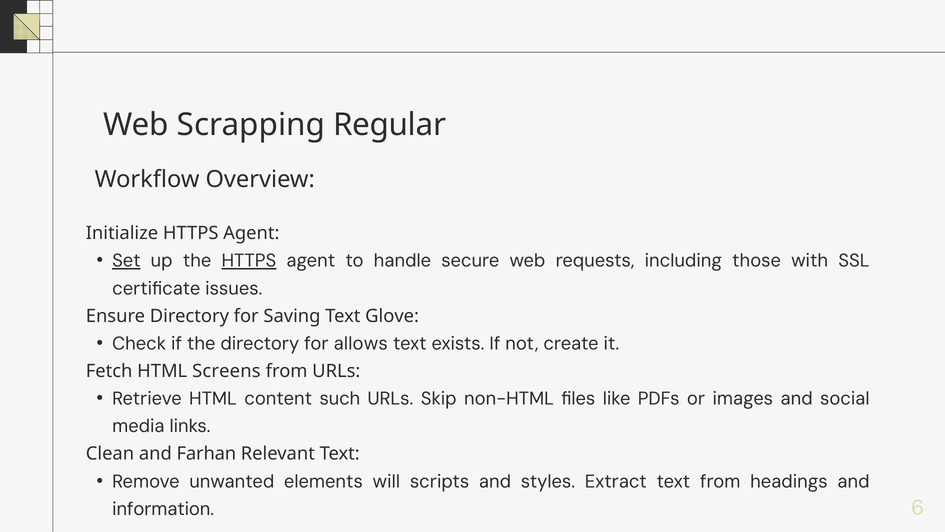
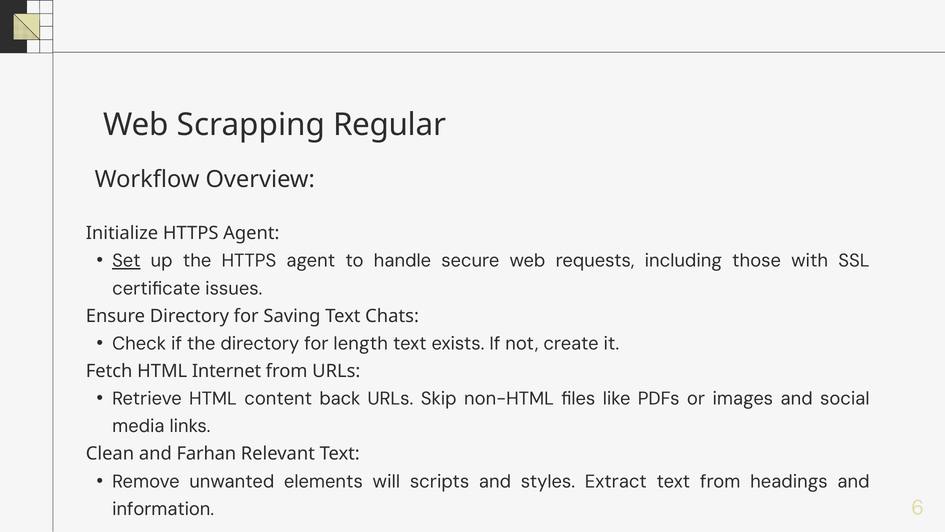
HTTPS underline: present -> none (249, 261)
Glove: Glove -> Chats (392, 316)
allows: allows -> length (361, 343)
Screens: Screens -> Internet (227, 371)
such: such -> back (340, 398)
